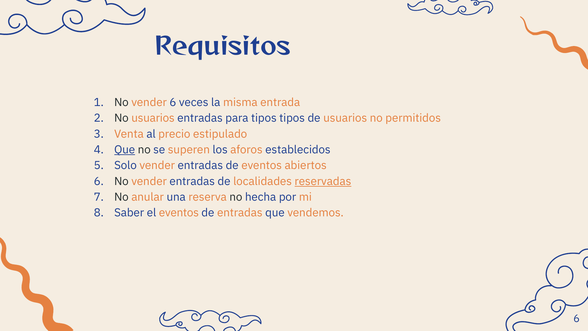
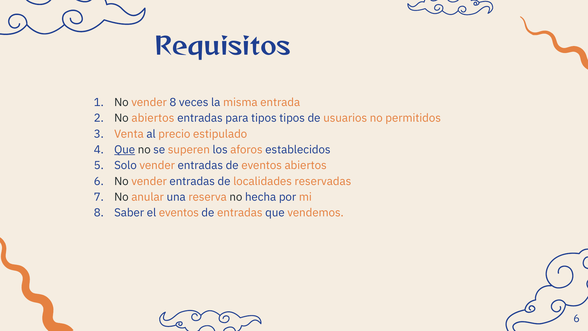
vender 6: 6 -> 8 (173, 102)
No usuarios: usuarios -> abiertos (153, 118)
reservadas underline: present -> none (323, 181)
